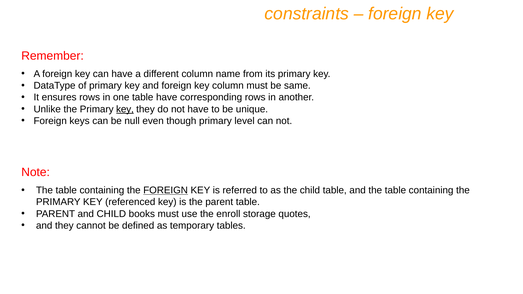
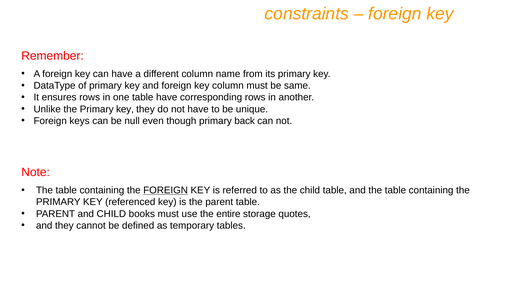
key underline: present -> none (125, 109)
level: level -> back (245, 121)
enroll: enroll -> entire (228, 214)
